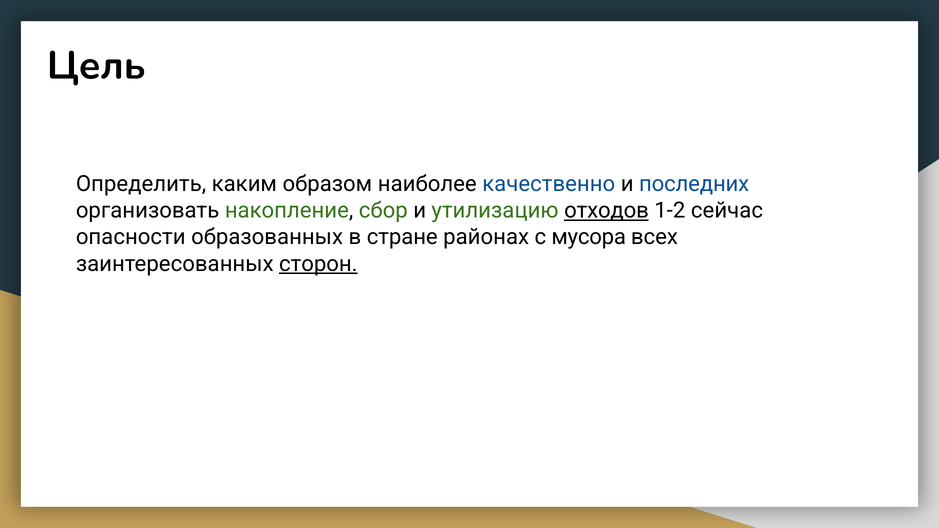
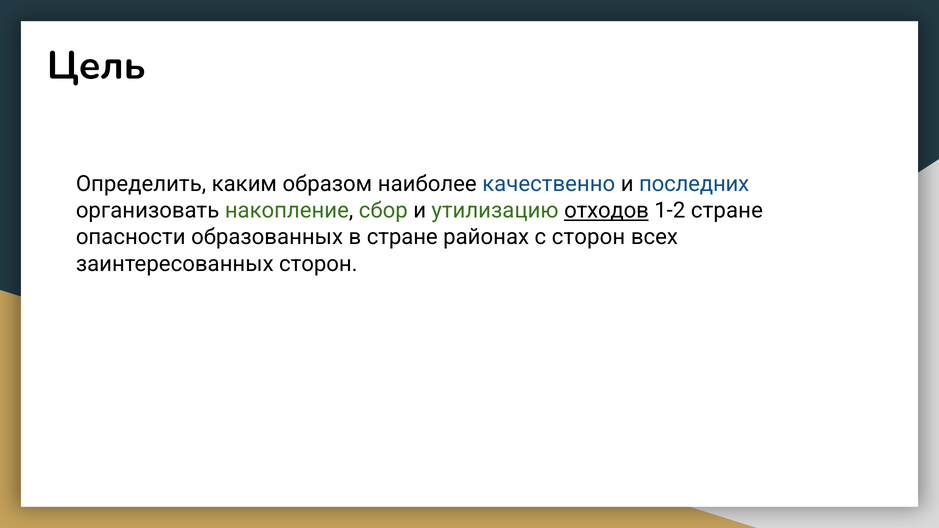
1-2 сейчас: сейчас -> стране (727, 211)
с мусора: мусора -> сторон (589, 237)
сторон underline: present -> none (318, 264)
